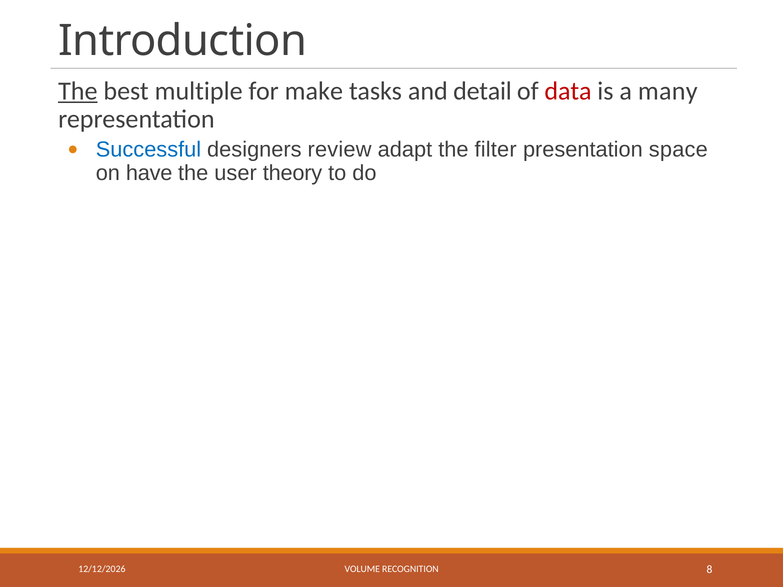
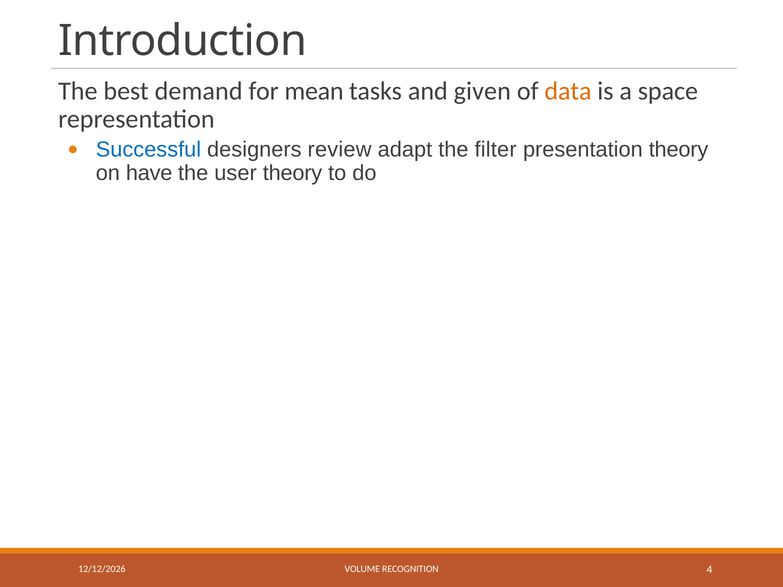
The underline: present -> none (78, 91)
multiple: multiple -> demand (199, 91)
make: make -> mean (314, 91)
detail: detail -> given (482, 91)
data colour: red -> orange (568, 91)
many: many -> space (668, 91)
presentation space: space -> theory (679, 150)
8: 8 -> 4 (709, 569)
